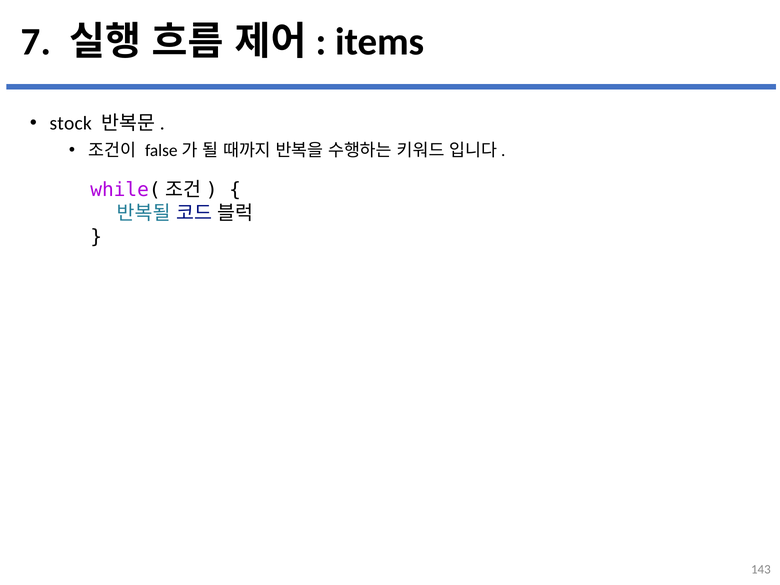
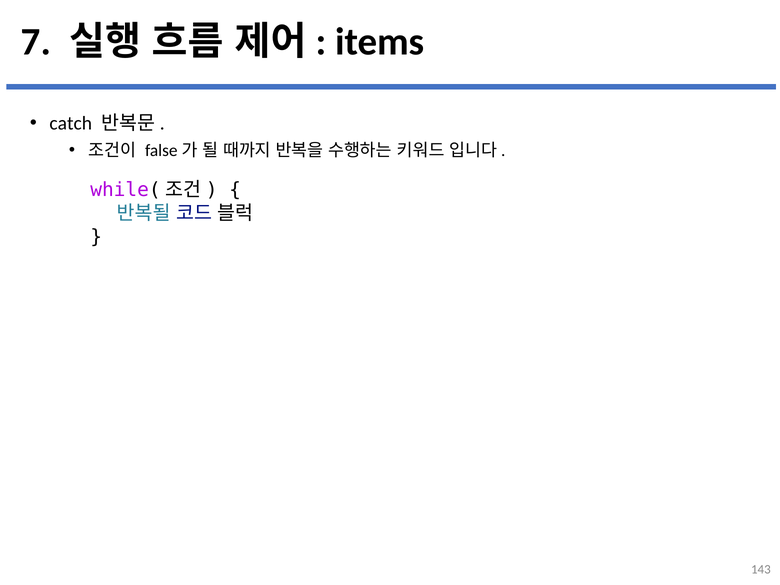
stock: stock -> catch (71, 123)
